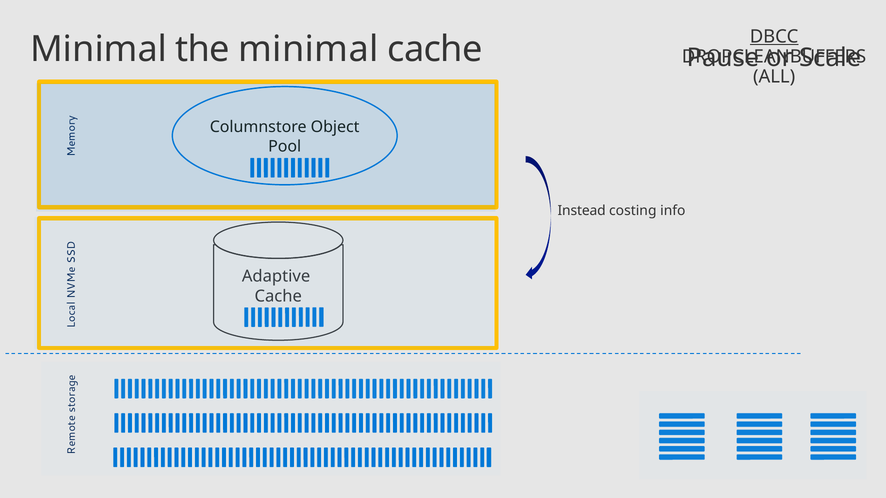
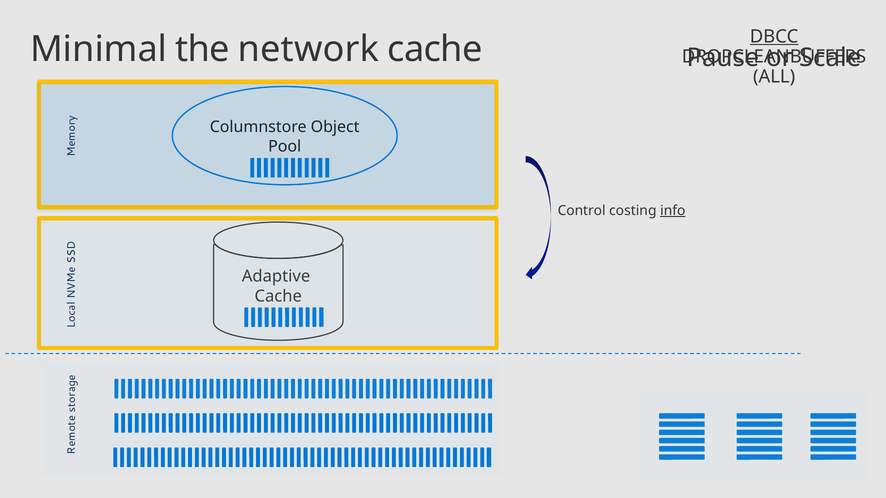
the minimal: minimal -> network (309, 49)
Instead: Instead -> Control (582, 211)
info underline: none -> present (673, 211)
